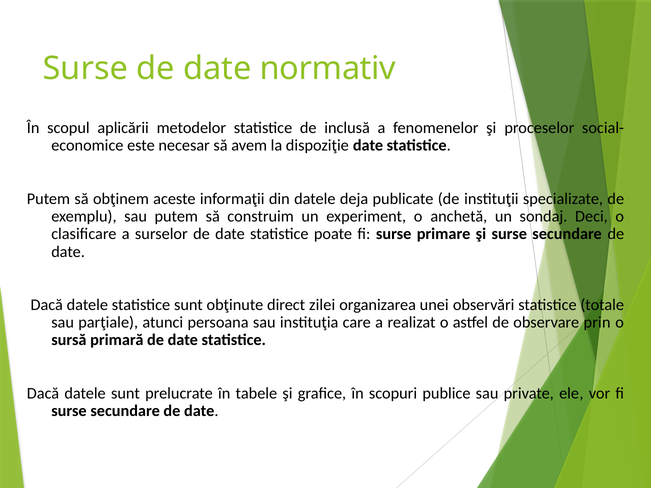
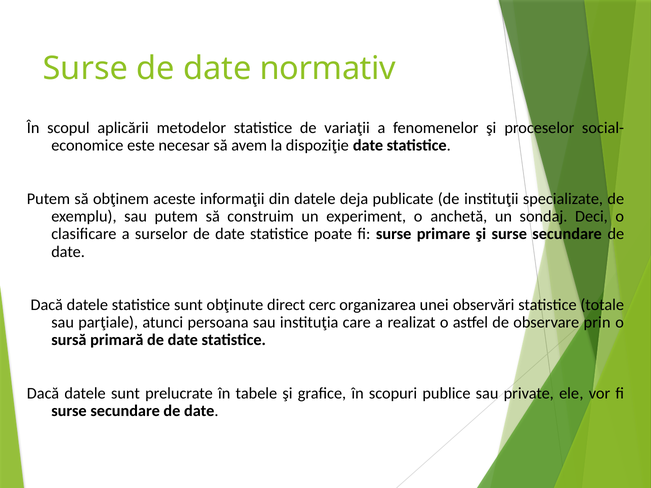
inclusă: inclusă -> variaţii (347, 128)
zilei: zilei -> cerc (322, 305)
